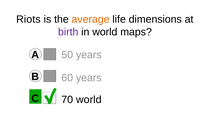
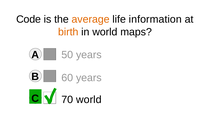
Riots: Riots -> Code (29, 19)
dimensions: dimensions -> information (155, 19)
birth colour: purple -> orange (68, 32)
